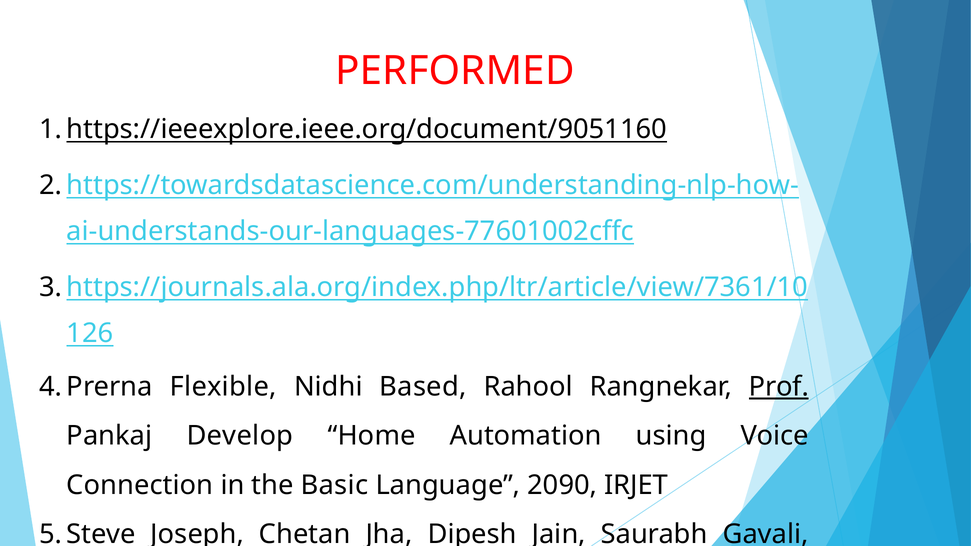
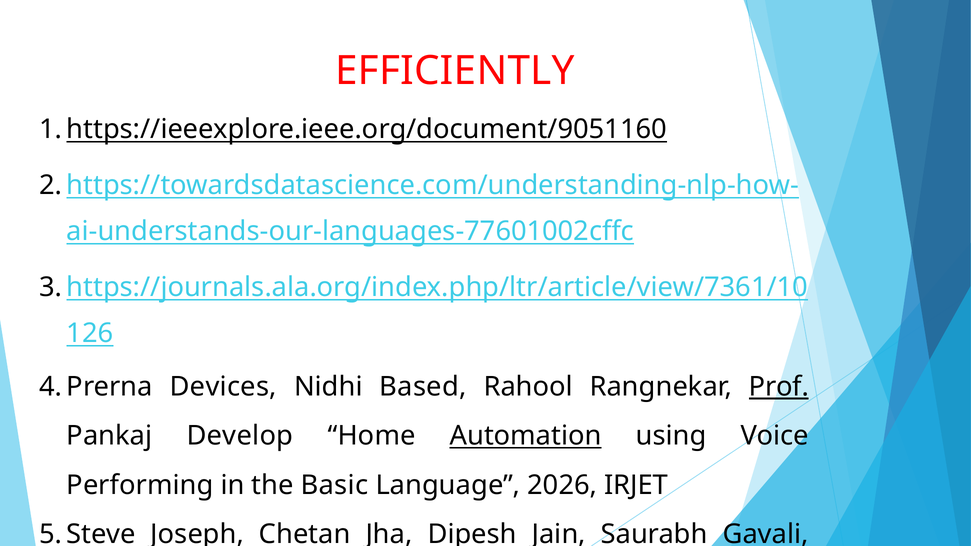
PERFORMED: PERFORMED -> EFFICIENTLY (455, 71)
Flexible: Flexible -> Devices (223, 387)
Automation underline: none -> present (526, 436)
Connection: Connection -> Performing (140, 485)
2090: 2090 -> 2026 (562, 485)
